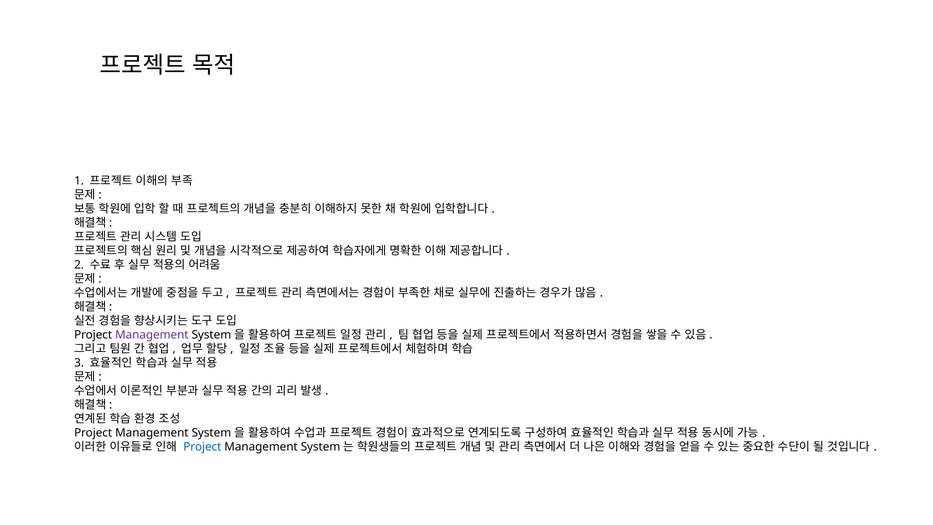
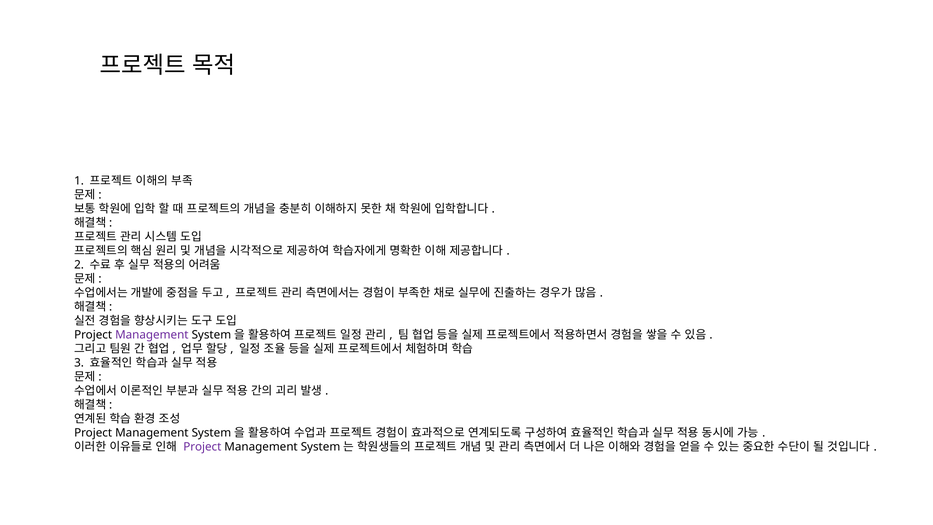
Project colour: blue -> purple (202, 447)
